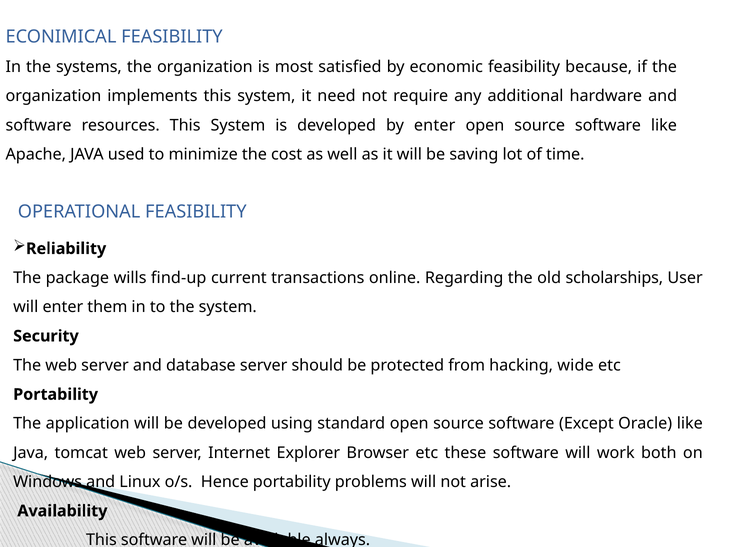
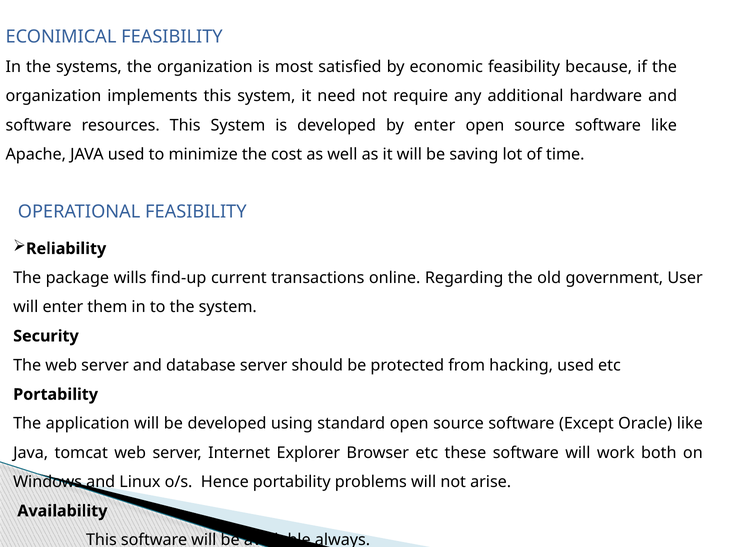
scholarships: scholarships -> government (614, 278)
hacking wide: wide -> used (576, 365)
